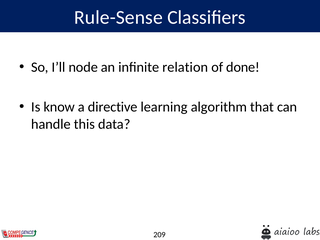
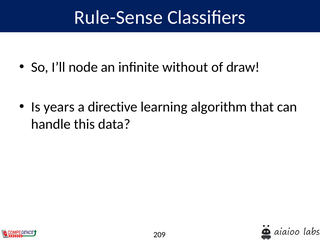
relation: relation -> without (185, 67)
done: done -> draw (243, 67)
know: know -> years (59, 107)
